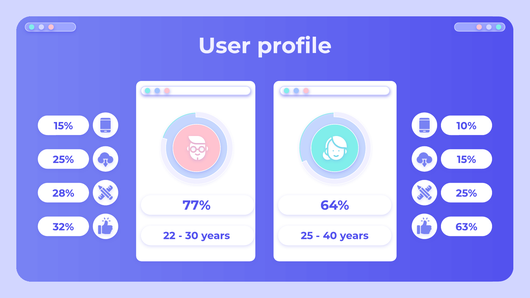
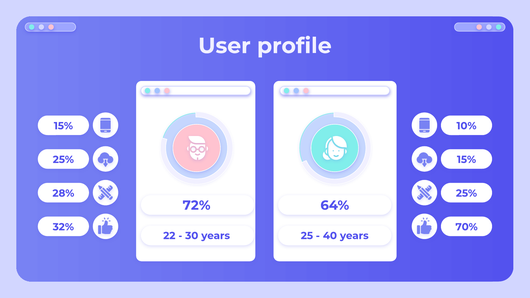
77%: 77% -> 72% (197, 205)
63%: 63% -> 70% (467, 227)
